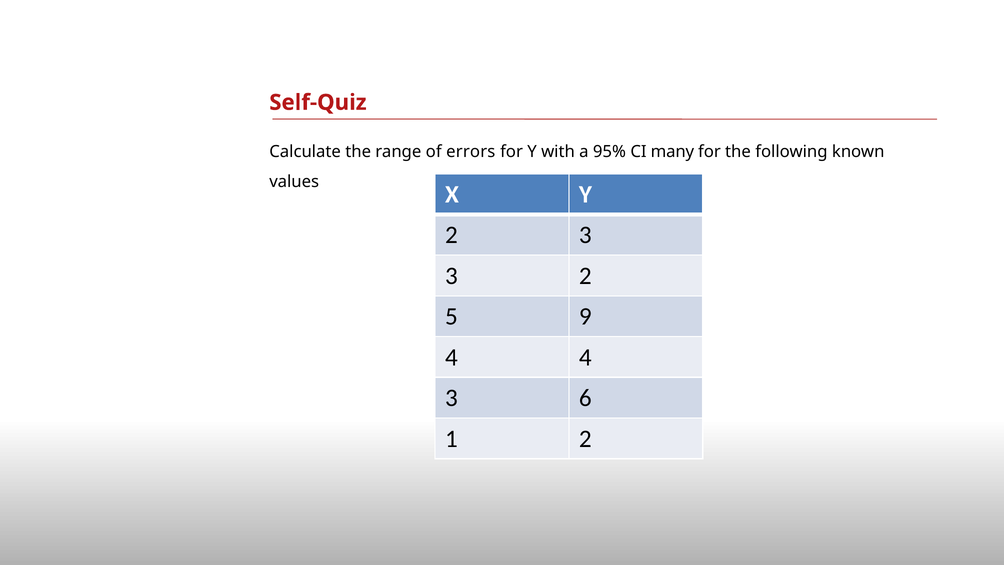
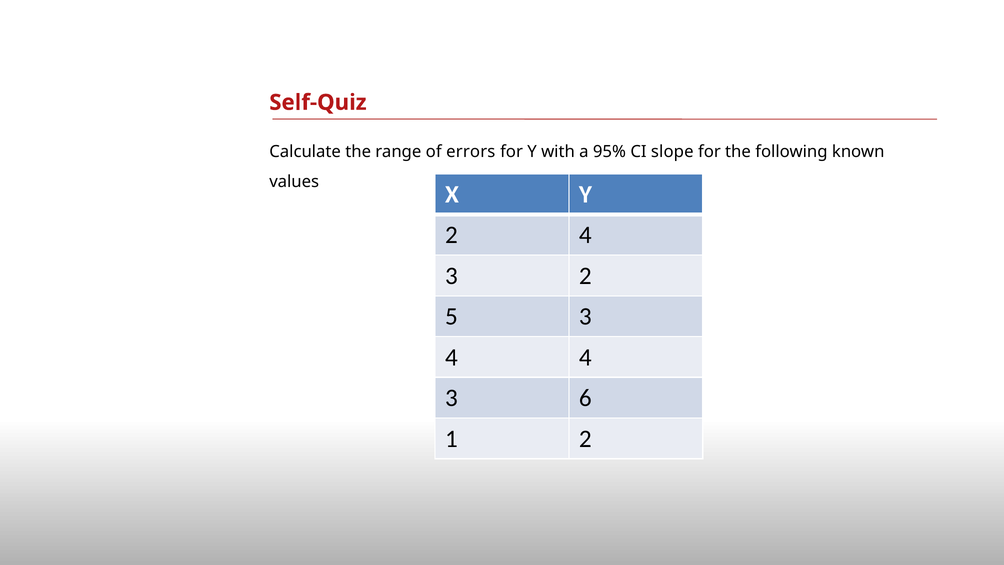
many: many -> slope (672, 152)
2 3: 3 -> 4 (585, 235)
5 9: 9 -> 3 (585, 316)
